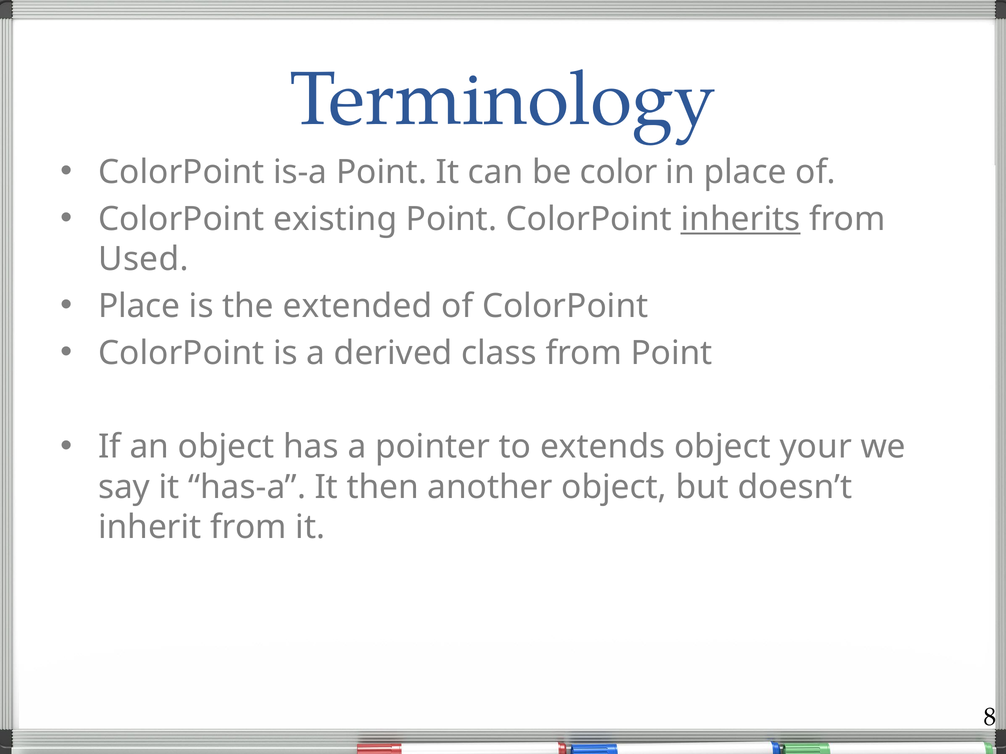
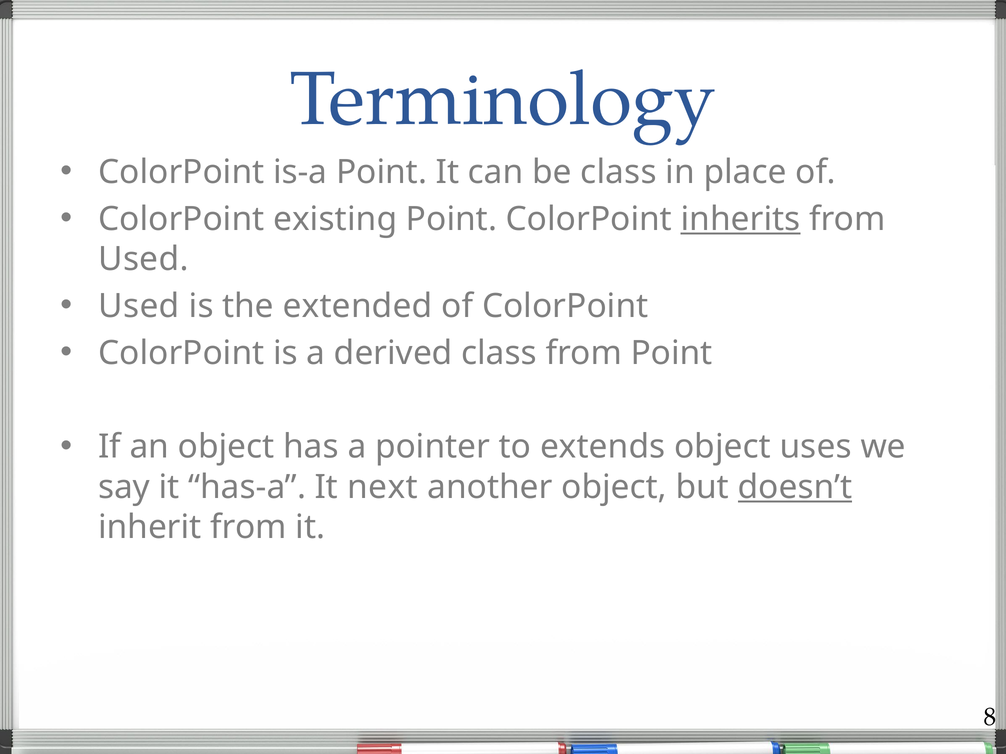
be color: color -> class (619, 172)
Place: Place -> Used (139, 306)
your: your -> uses (816, 447)
then: then -> next (383, 487)
doesn’t underline: none -> present (795, 487)
